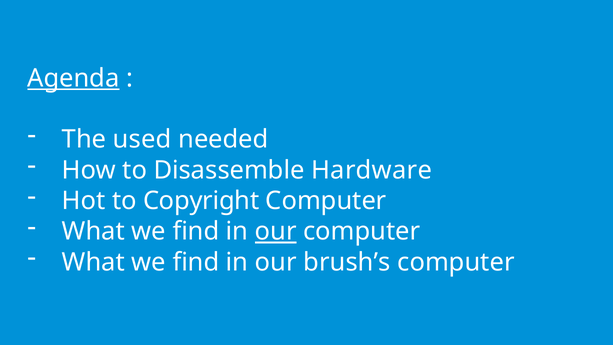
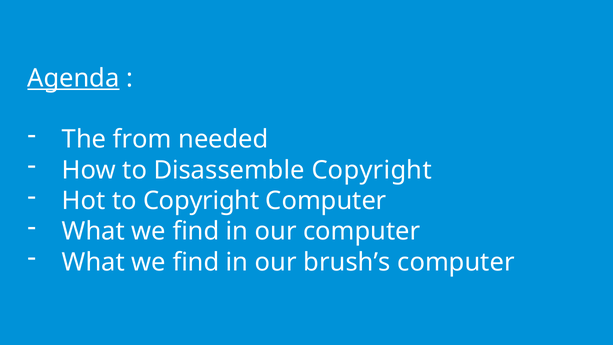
used: used -> from (142, 139)
Disassemble Hardware: Hardware -> Copyright (372, 170)
our underline: present -> none (276, 231)
